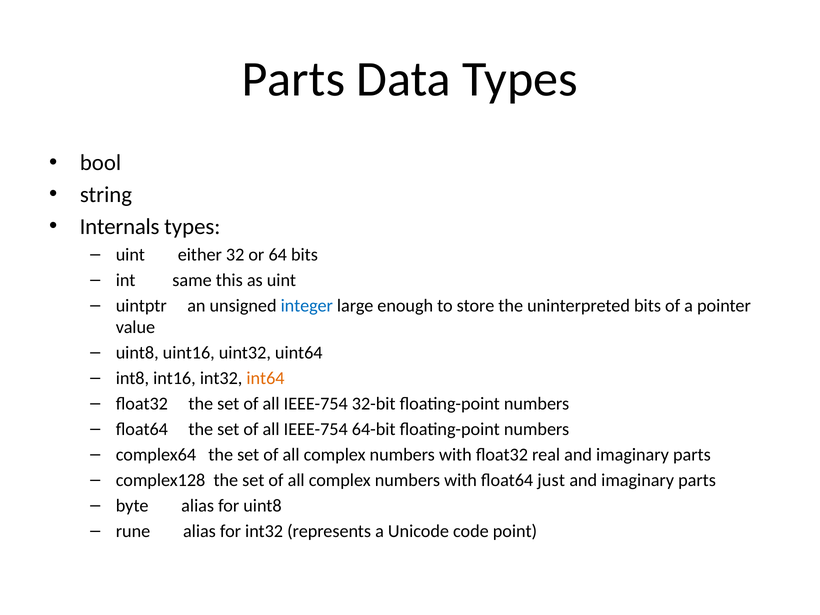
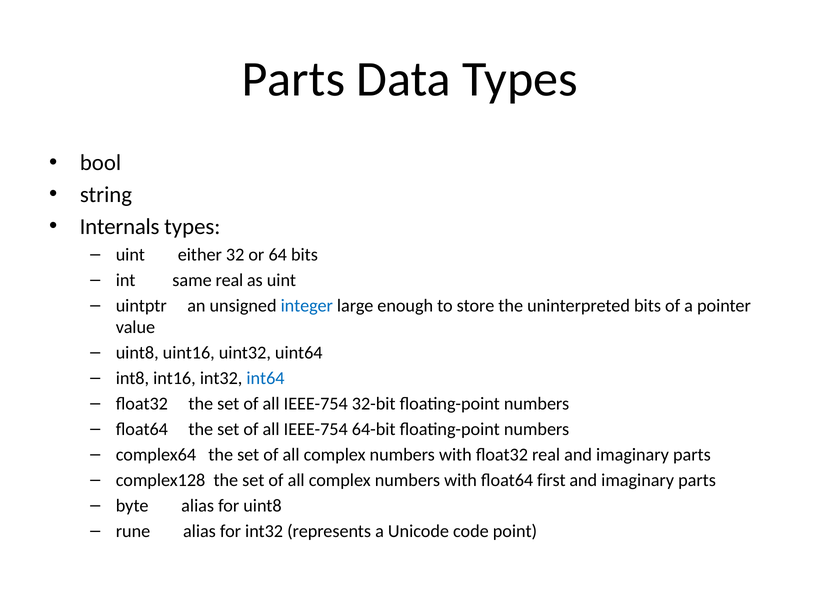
same this: this -> real (229, 280)
int64 colour: orange -> blue (265, 378)
just: just -> first (551, 480)
